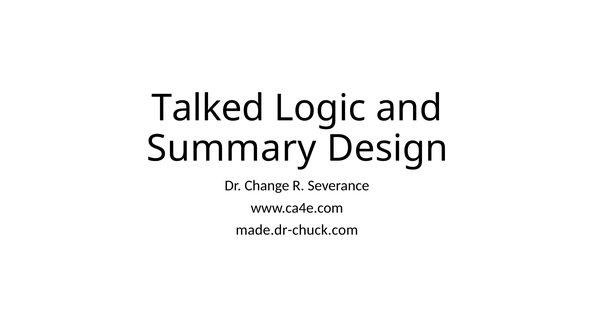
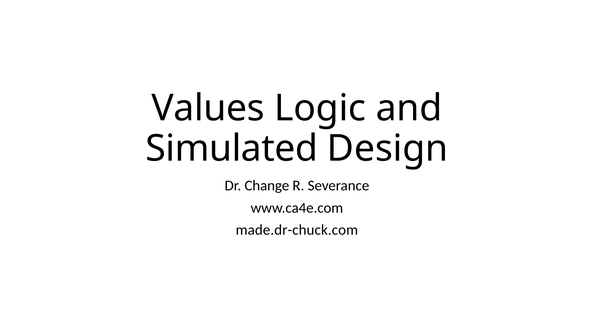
Talked: Talked -> Values (208, 108)
Summary: Summary -> Simulated (232, 148)
